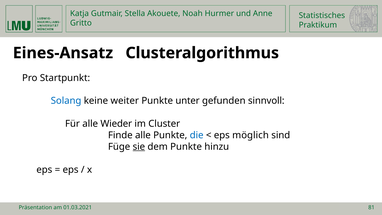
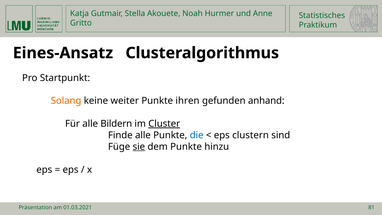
Solang colour: blue -> orange (66, 101)
unter: unter -> ihren (187, 101)
sinnvoll: sinnvoll -> anhand (266, 101)
Wieder: Wieder -> Bildern (116, 124)
Cluster underline: none -> present (164, 124)
möglich: möglich -> clustern (251, 135)
